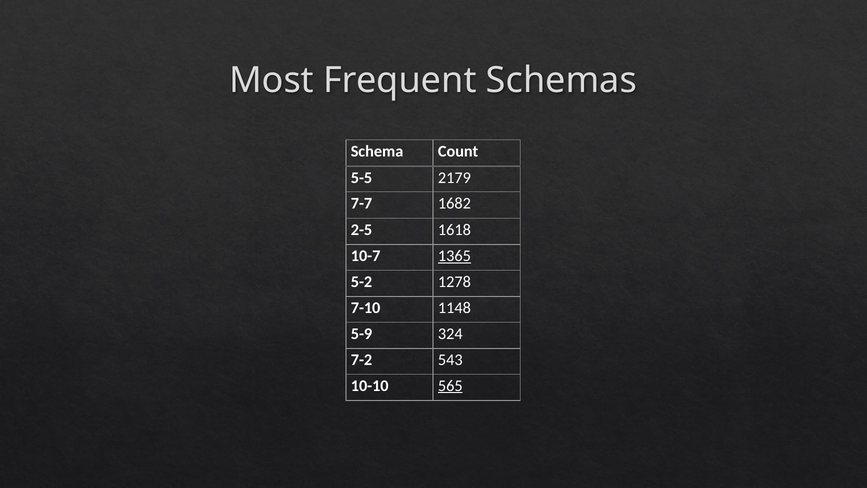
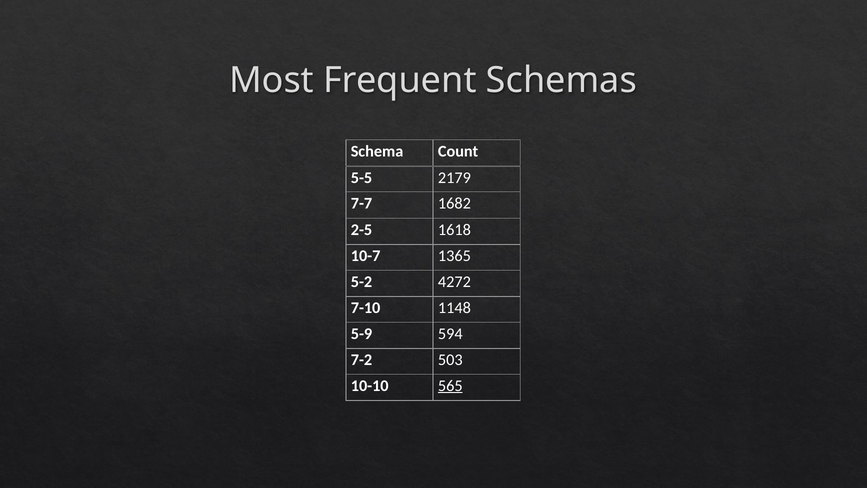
1365 underline: present -> none (454, 256)
1278: 1278 -> 4272 (454, 282)
324: 324 -> 594 (450, 333)
543: 543 -> 503 (450, 360)
